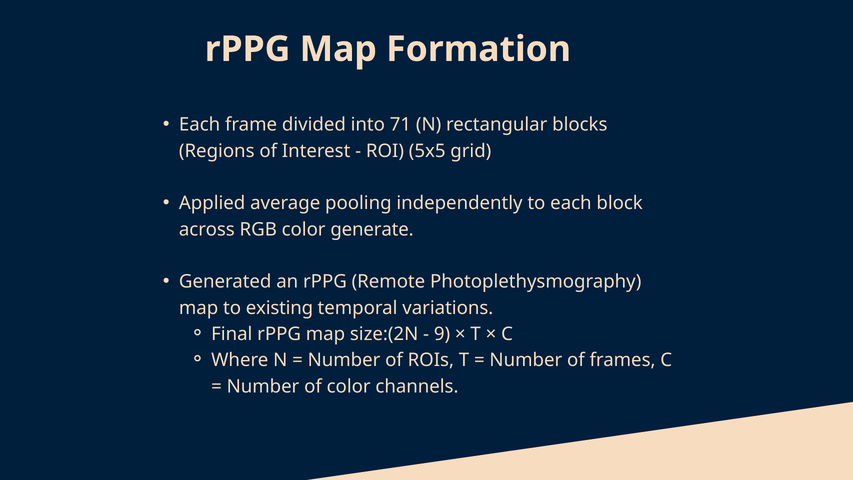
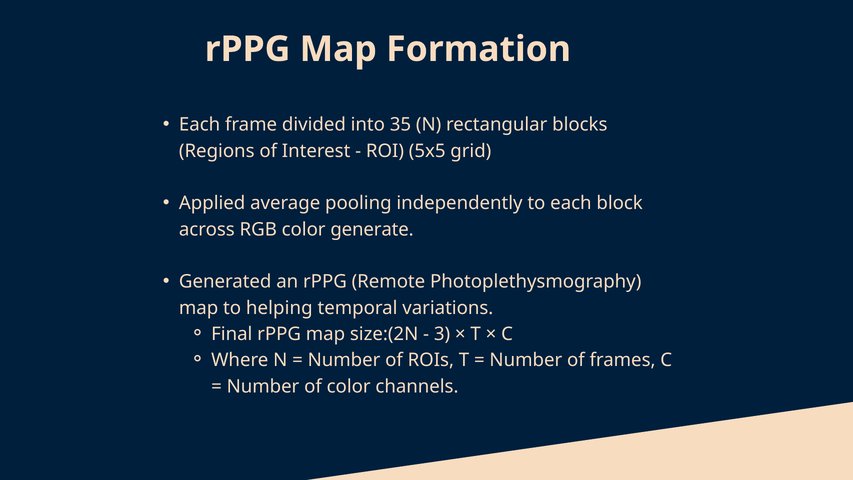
71: 71 -> 35 (400, 125)
existing: existing -> helping (279, 308)
9: 9 -> 3 (442, 334)
